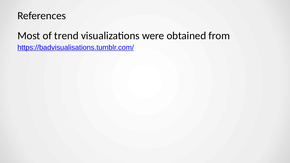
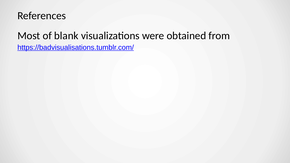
trend: trend -> blank (66, 36)
